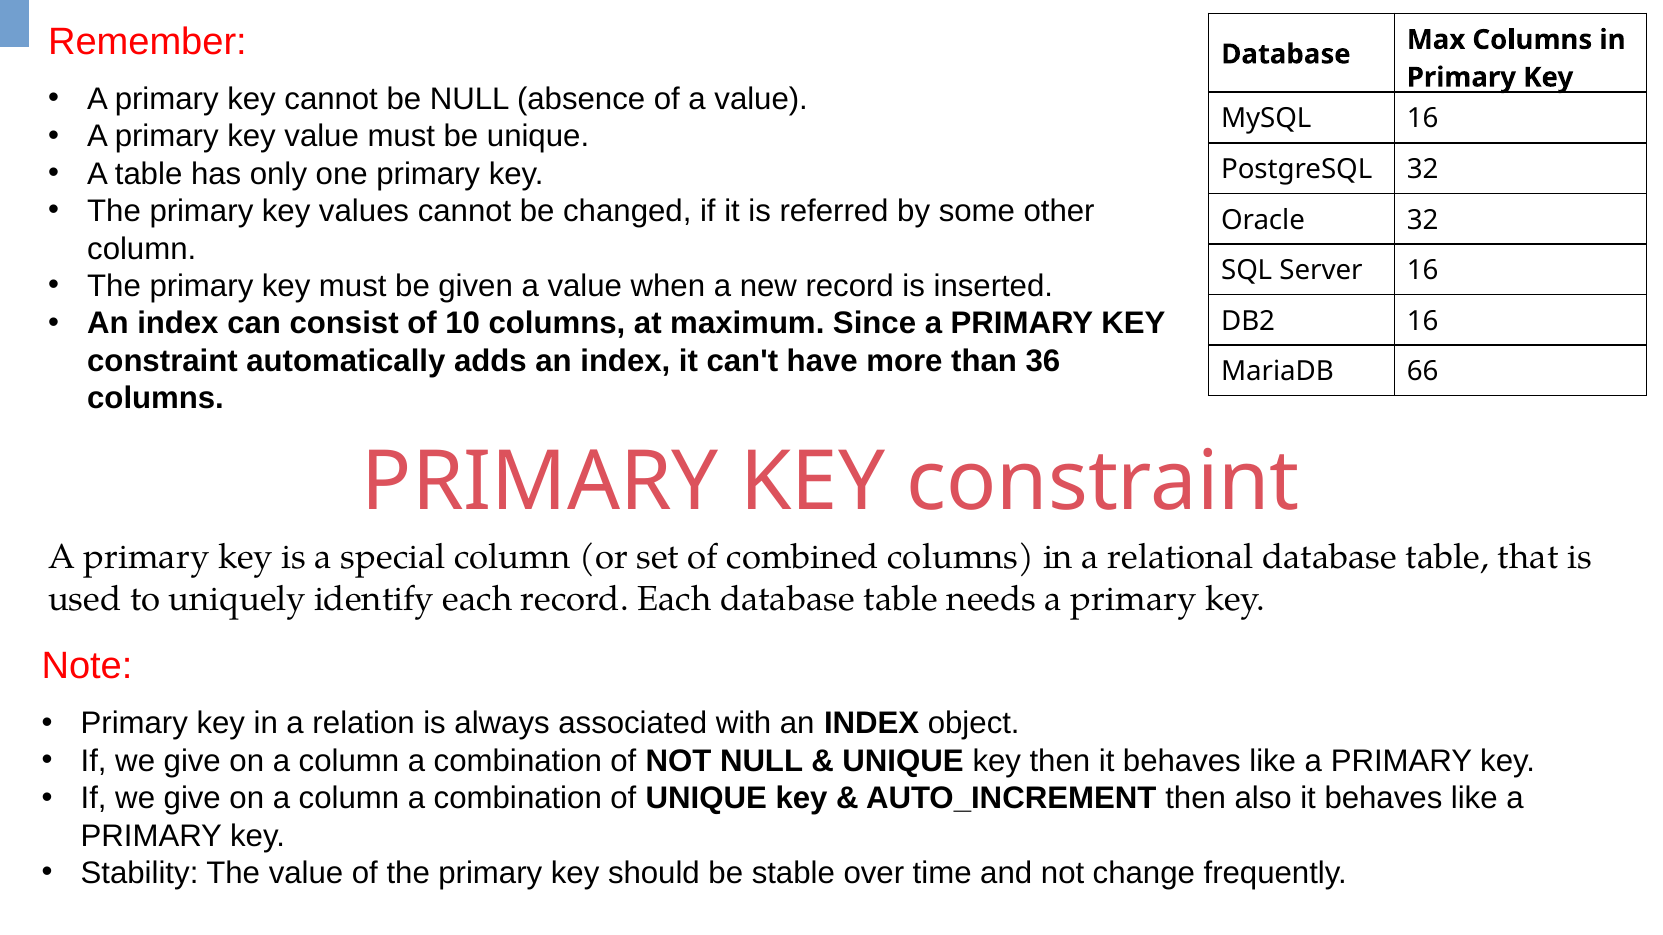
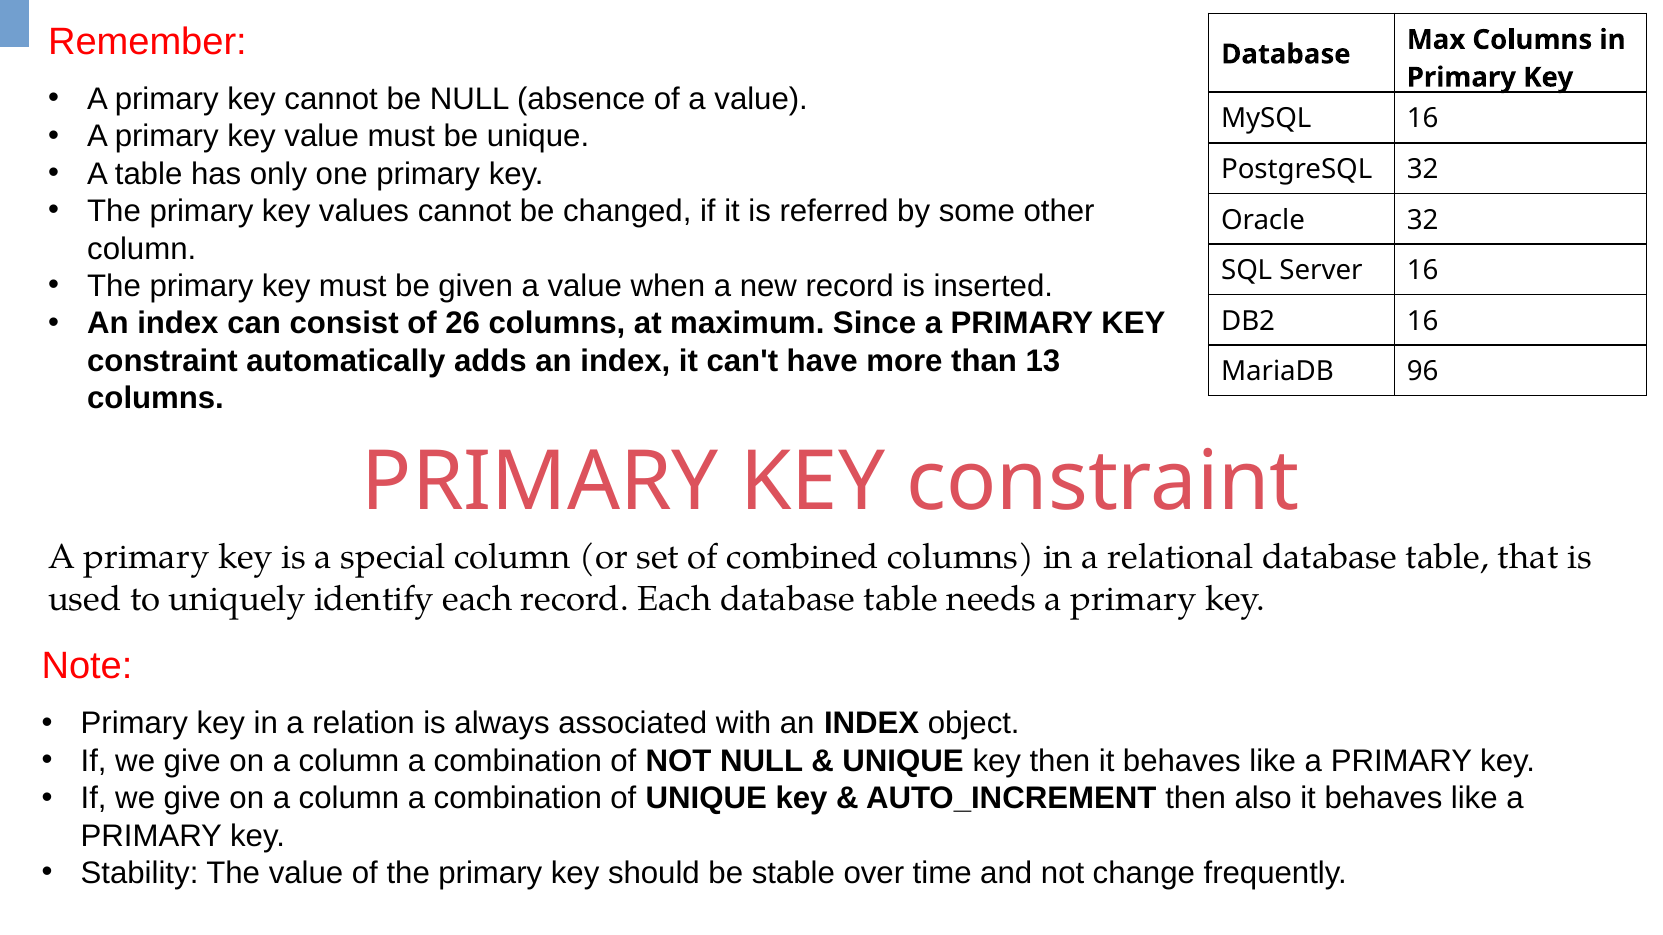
10: 10 -> 26 (463, 324)
36: 36 -> 13 (1043, 361)
66: 66 -> 96 (1423, 372)
